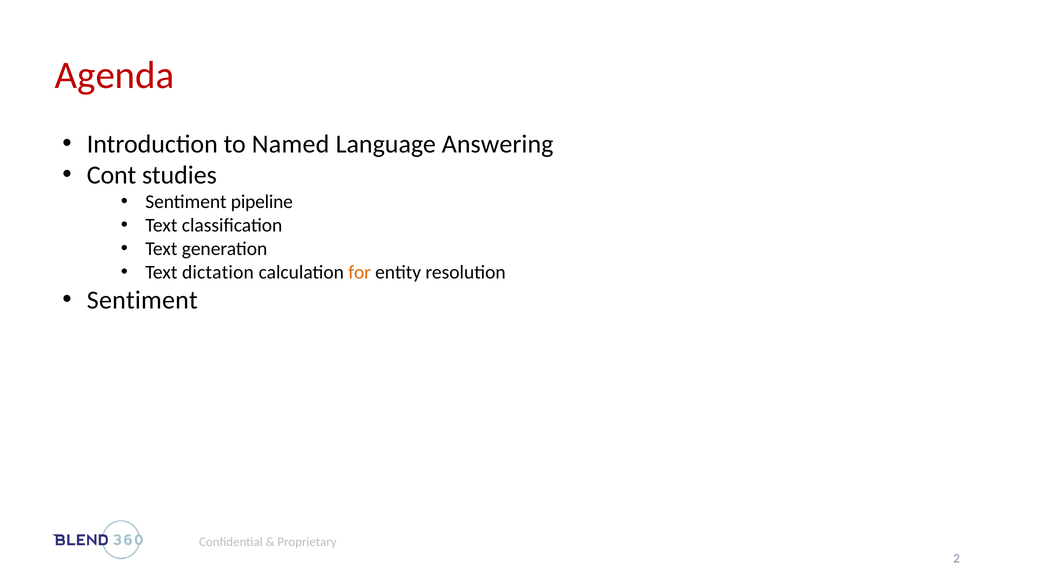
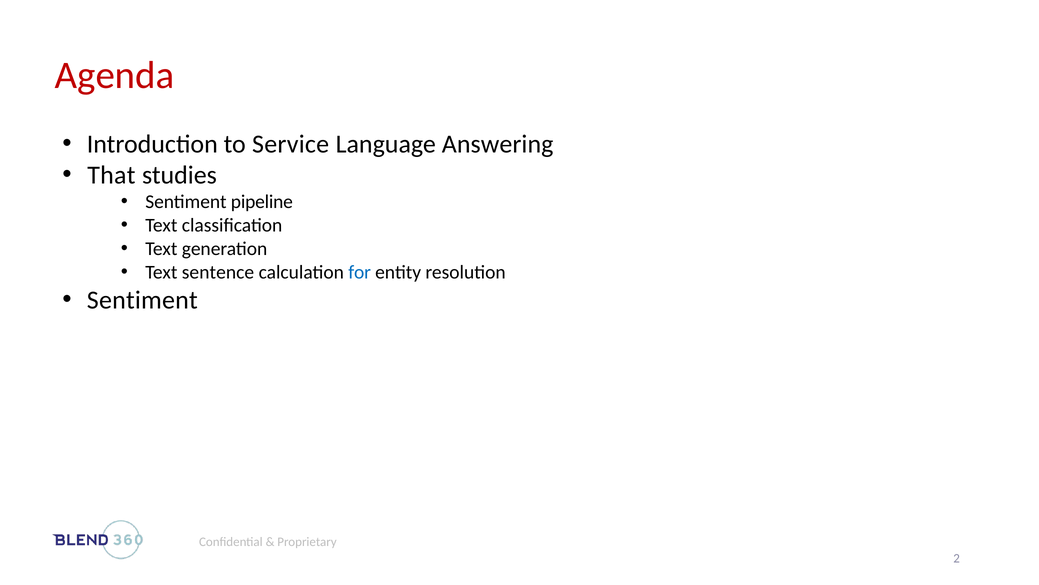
Named: Named -> Service (291, 144)
Cont: Cont -> That (111, 175)
dictation: dictation -> sentence (218, 272)
for colour: orange -> blue (360, 272)
